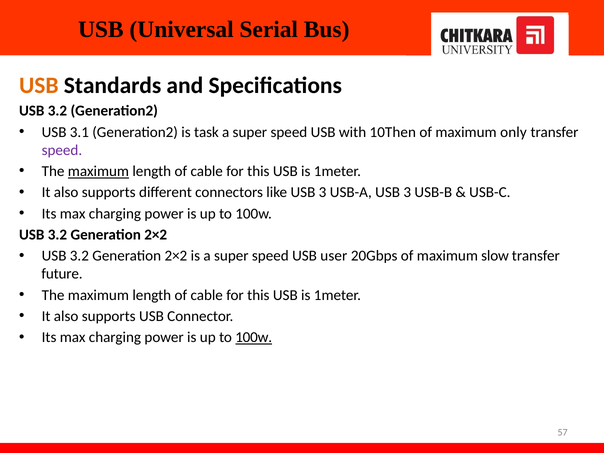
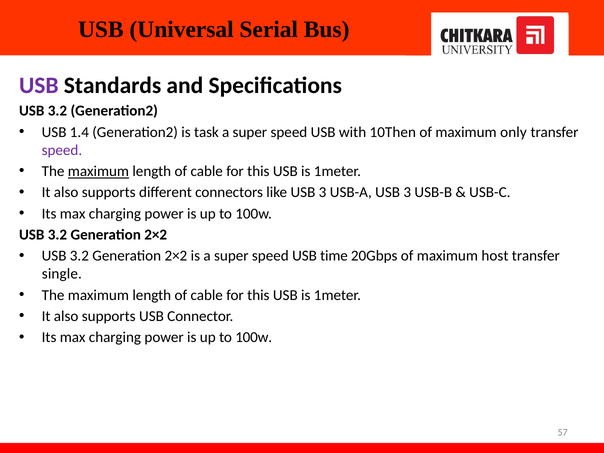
USB colour: orange -> purple (39, 85)
3.1: 3.1 -> 1.4 (79, 132)
user: user -> time (334, 256)
slow: slow -> host (495, 256)
future: future -> single (62, 274)
100w underline: present -> none (254, 337)
